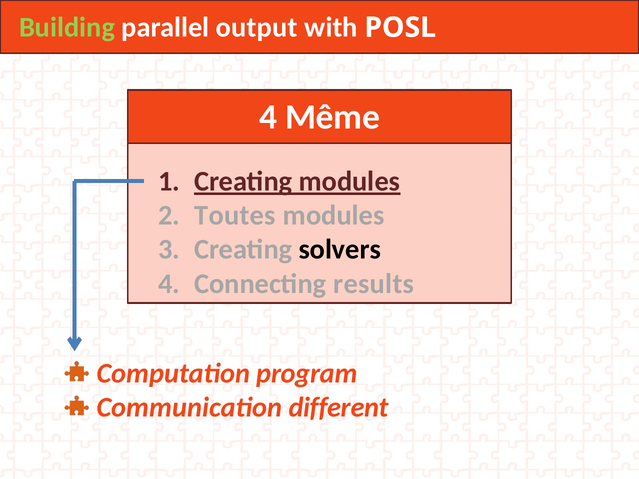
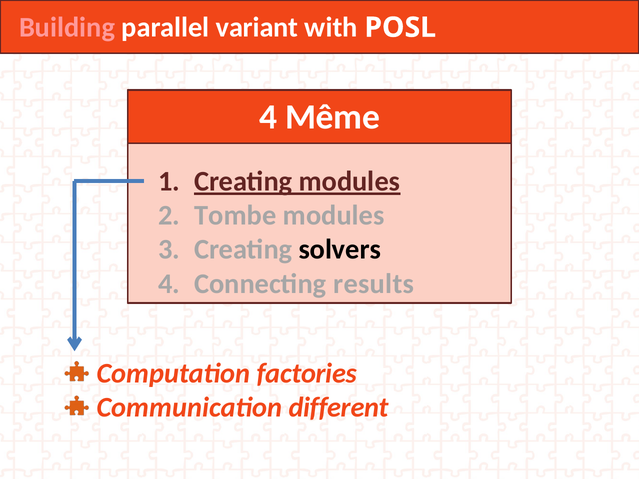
Building colour: light green -> pink (67, 28)
output: output -> variant (257, 28)
Toutes: Toutes -> Tombe (235, 216)
program: program -> factories (307, 374)
